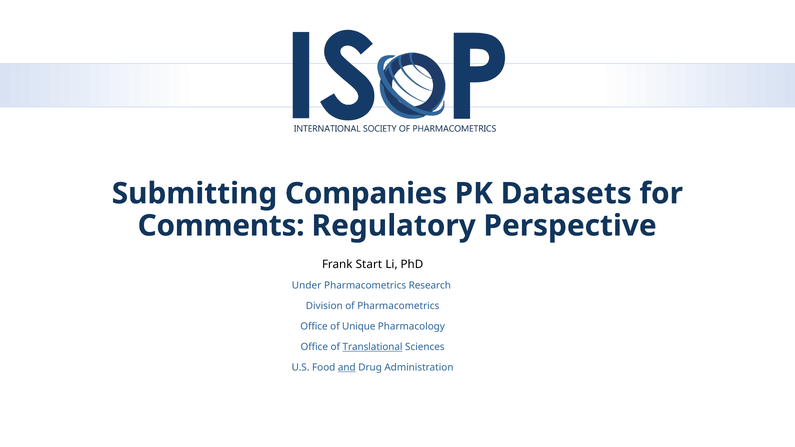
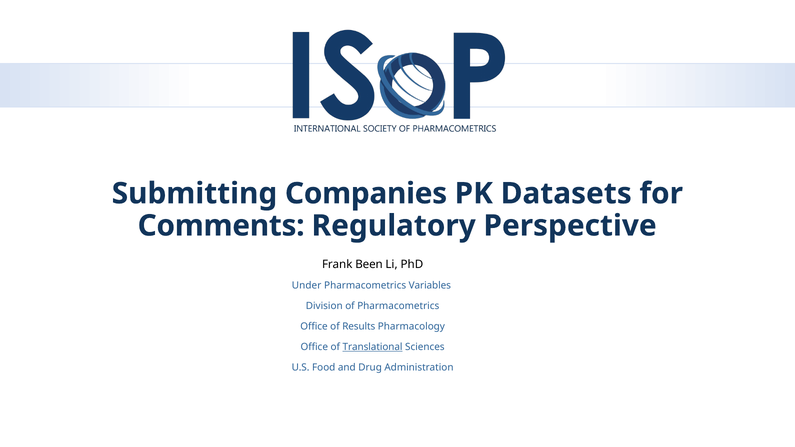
Start: Start -> Been (369, 264)
Research: Research -> Variables (430, 286)
Unique: Unique -> Results (359, 327)
and underline: present -> none (347, 368)
